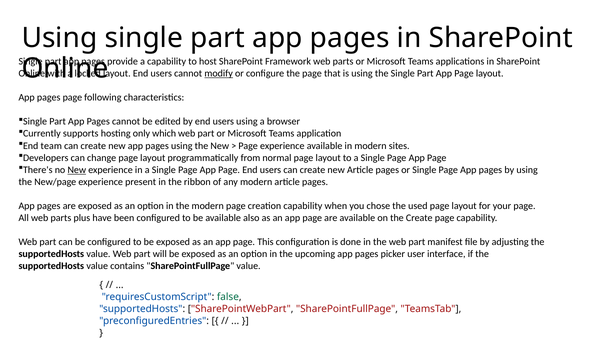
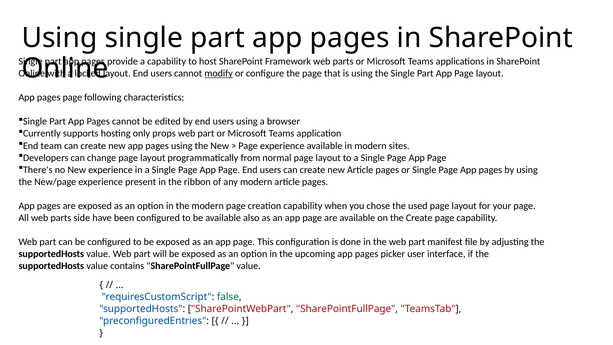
which: which -> props (164, 134)
New underline: present -> none (77, 170)
plus: plus -> side (82, 218)
